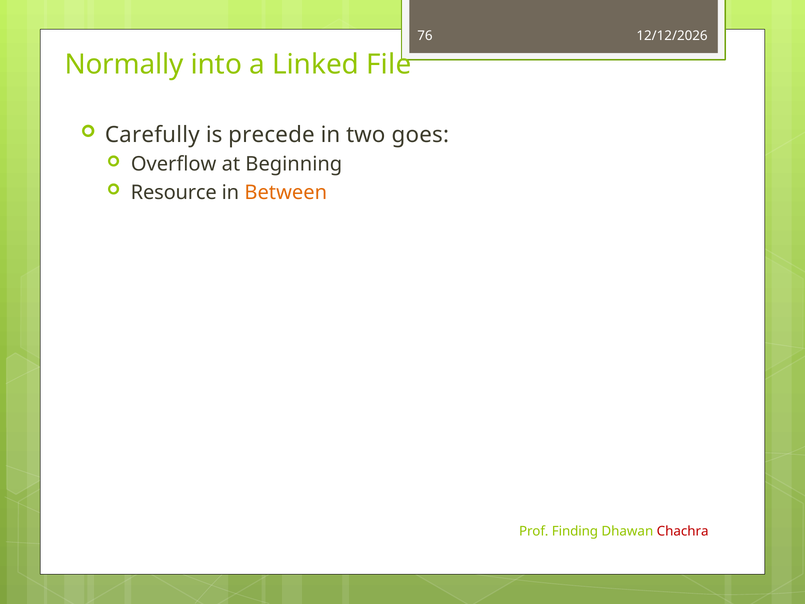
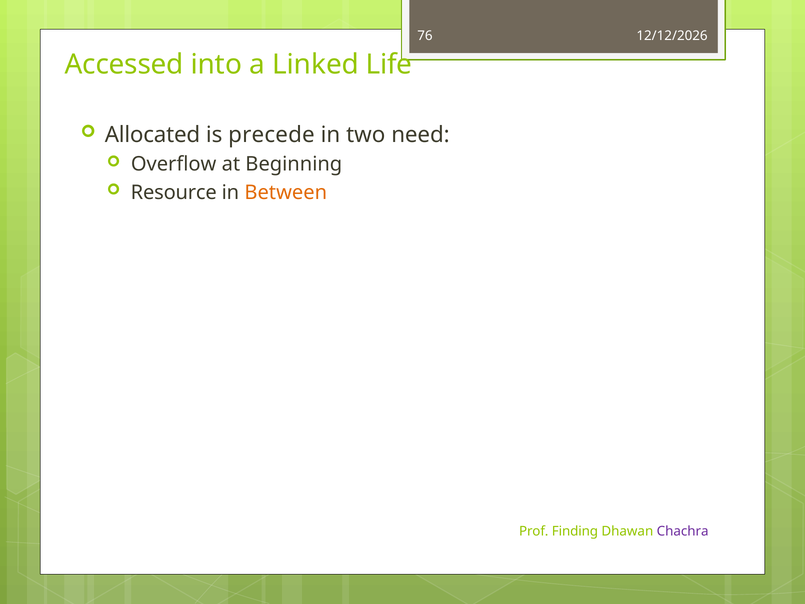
Normally: Normally -> Accessed (124, 65)
File: File -> Life (389, 65)
Carefully: Carefully -> Allocated (153, 135)
goes: goes -> need (420, 135)
Chachra colour: red -> purple (683, 531)
